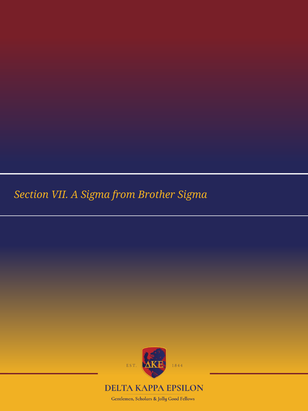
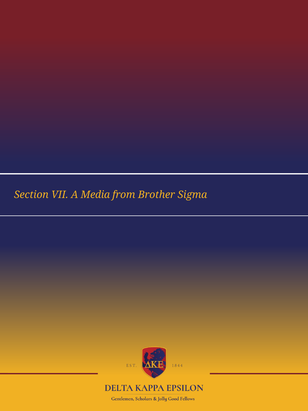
A Sigma: Sigma -> Media (95, 195)
